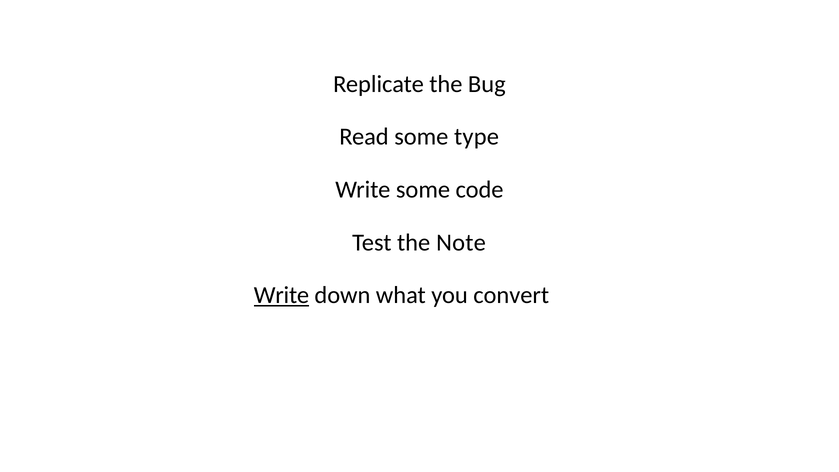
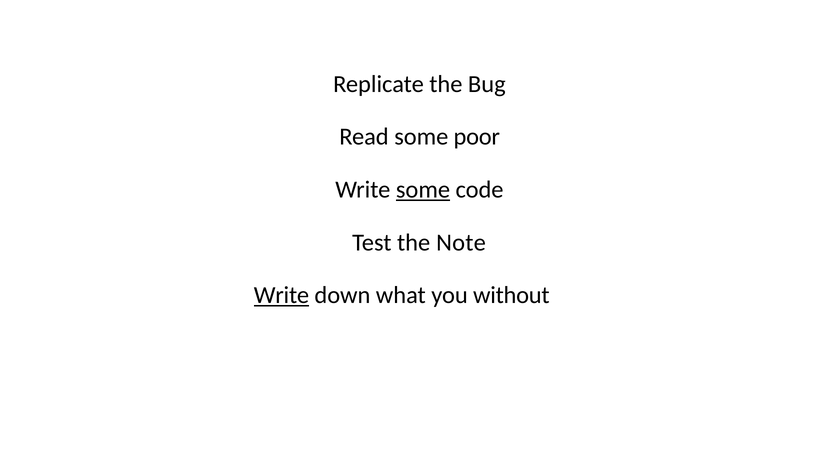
type: type -> poor (477, 137)
some underline: none -> present (423, 190)
convert: convert -> without (511, 295)
